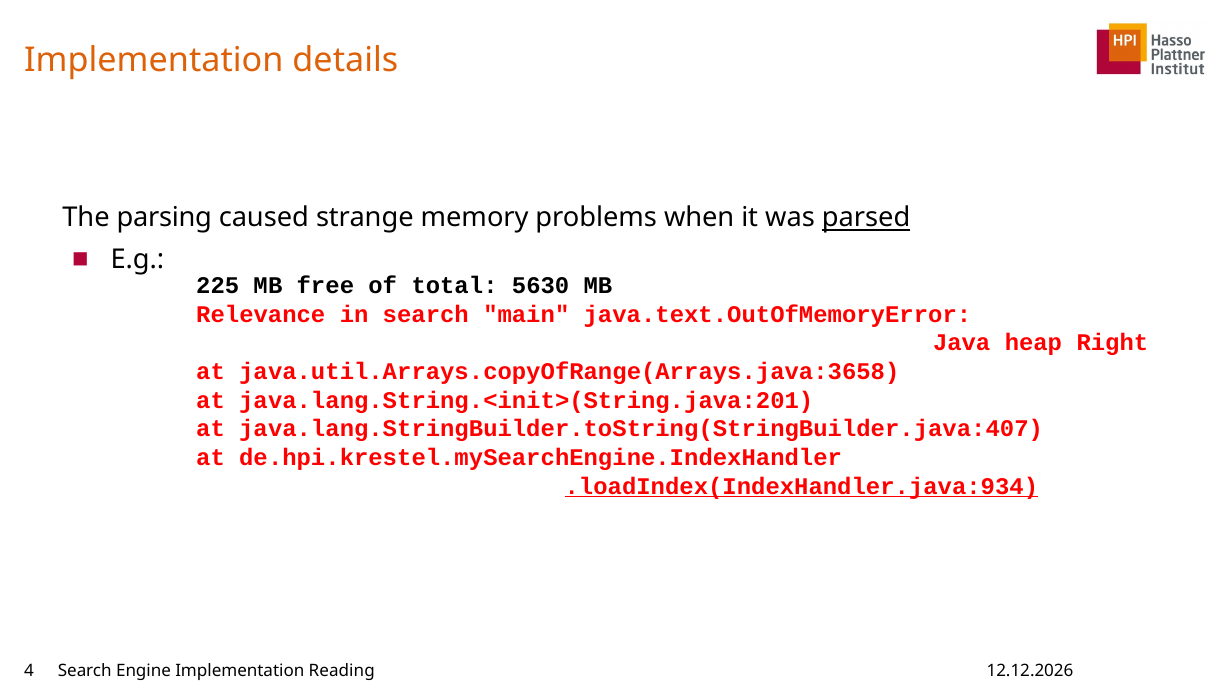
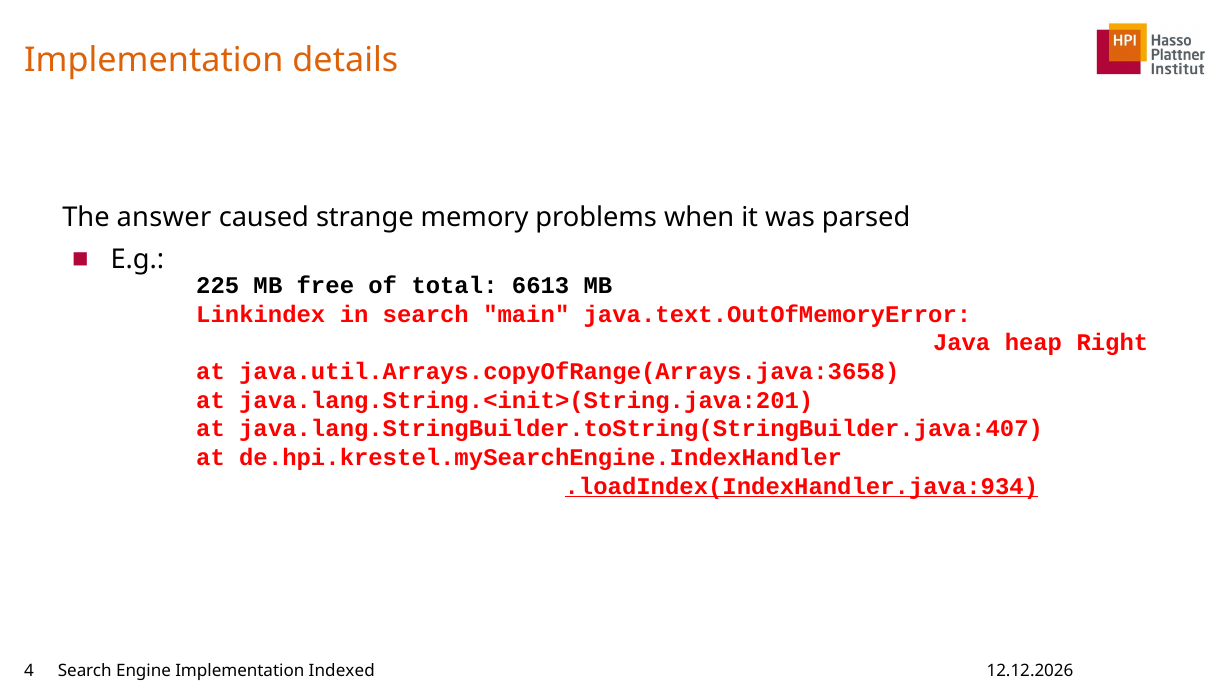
parsing: parsing -> answer (164, 218)
parsed underline: present -> none (866, 218)
5630: 5630 -> 6613 (541, 285)
Relevance: Relevance -> Linkindex (261, 314)
Reading: Reading -> Indexed (342, 671)
